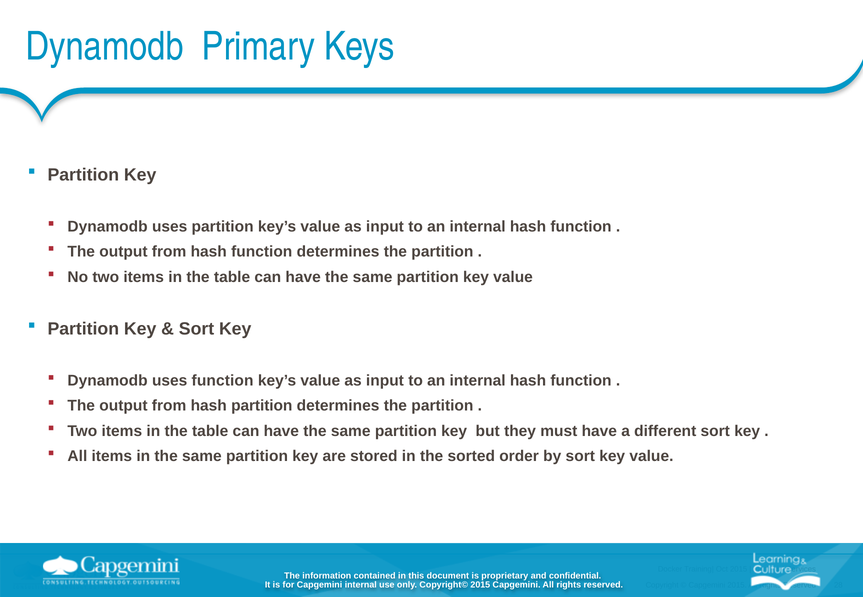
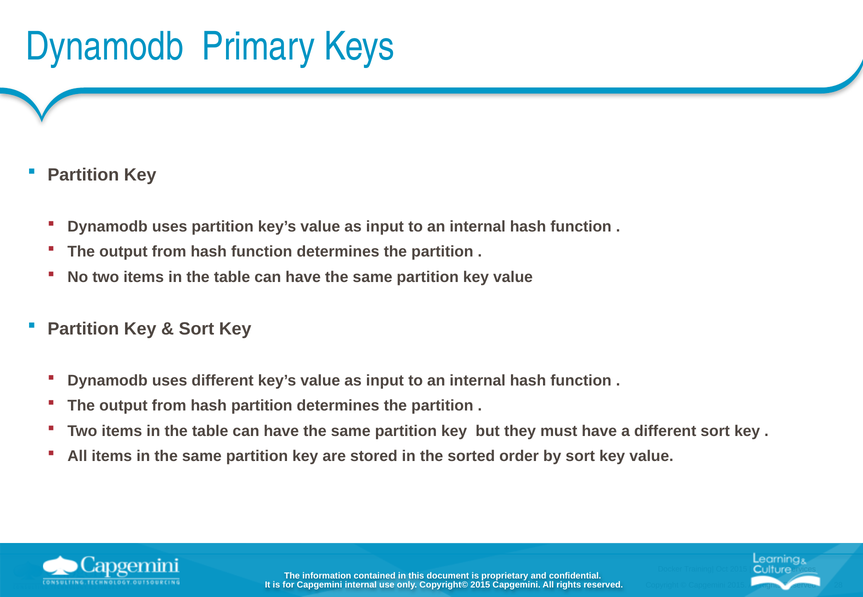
uses function: function -> different (223, 381)
